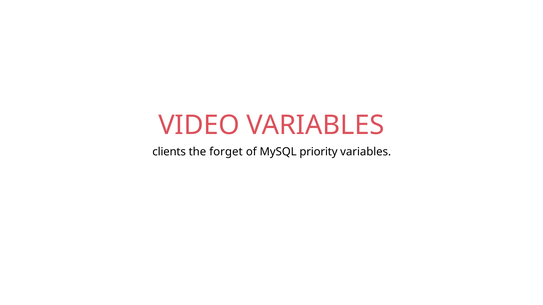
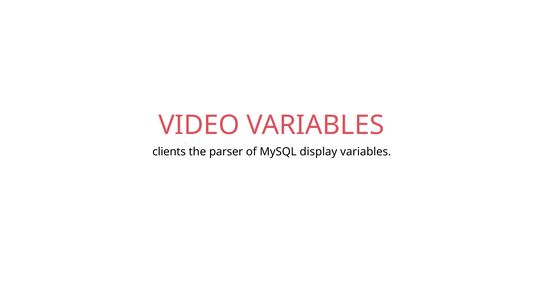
forget: forget -> parser (226, 152)
priority: priority -> display (318, 152)
